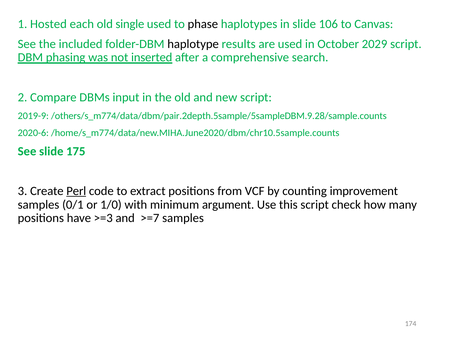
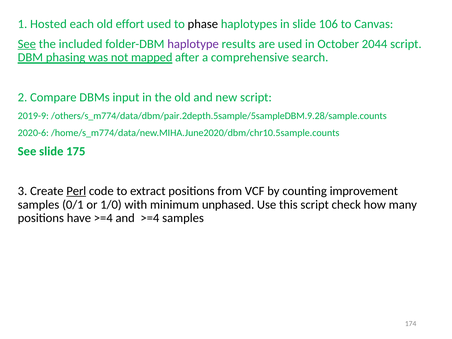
single: single -> effort (130, 24)
See underline: none -> present (27, 44)
haplotype colour: black -> purple (193, 44)
2029: 2029 -> 2044 (375, 44)
inserted: inserted -> mapped (152, 57)
argument: argument -> unphased (228, 205)
have >=3: >=3 -> >=4 (103, 218)
and >=7: >=7 -> >=4 (150, 218)
